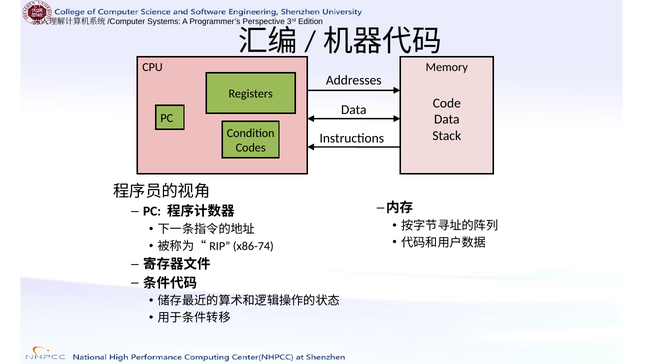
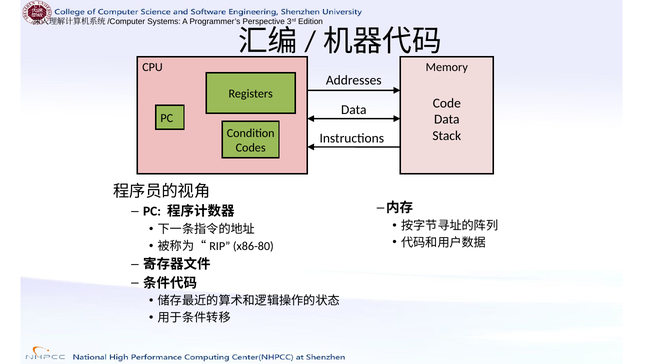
x86-74: x86-74 -> x86-80 (253, 246)
